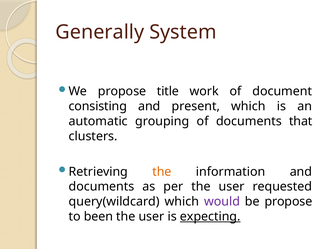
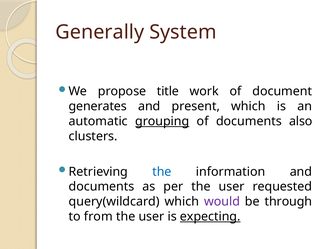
consisting: consisting -> generates (98, 106)
grouping underline: none -> present (162, 121)
that: that -> also (301, 121)
the colour: orange -> blue (162, 172)
be propose: propose -> through (288, 202)
been: been -> from (98, 216)
